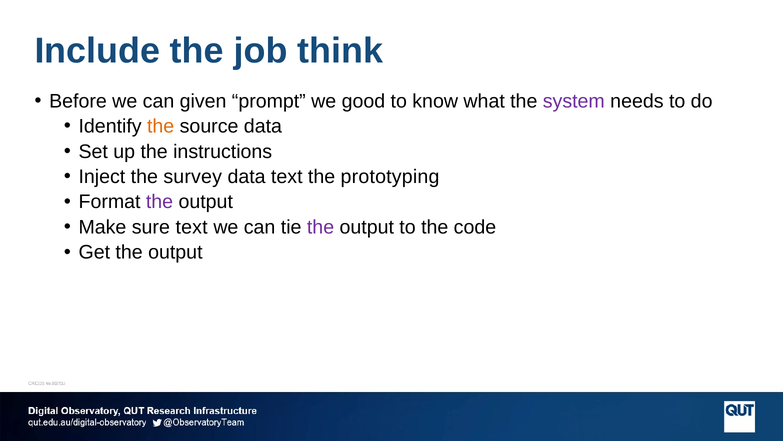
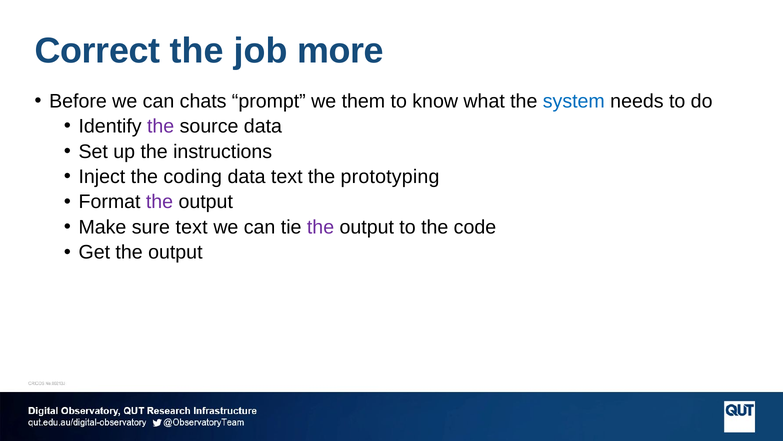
Include: Include -> Correct (97, 51)
think: think -> more (340, 51)
given: given -> chats (203, 101)
good: good -> them (363, 101)
system colour: purple -> blue (574, 101)
the colour: orange -> purple (161, 126)
survey: survey -> coding (193, 177)
